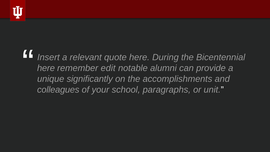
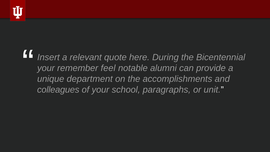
here: here -> your (46, 68)
edit: edit -> feel (108, 68)
significantly: significantly -> department (90, 79)
